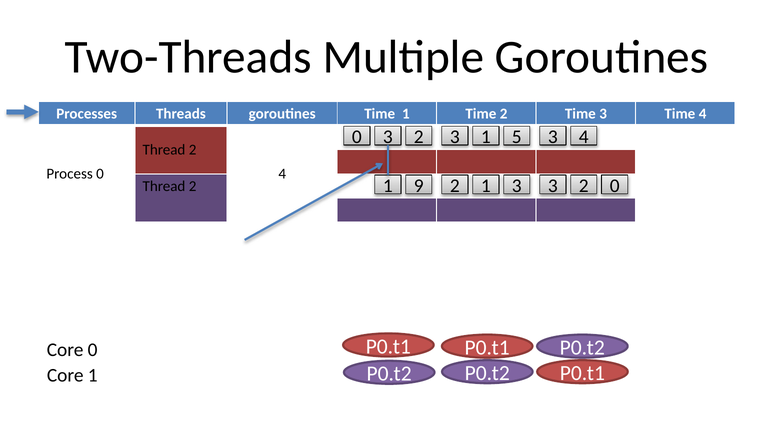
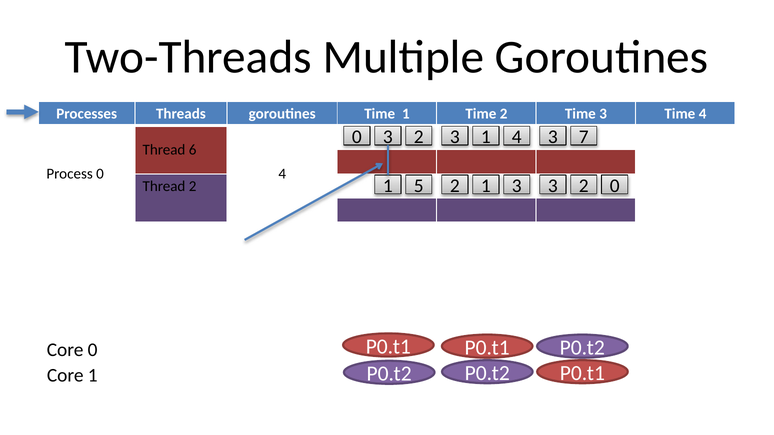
1 5: 5 -> 4 (517, 137)
3 4: 4 -> 7 (584, 137)
2: 2 -> 6 (193, 150)
9: 9 -> 5 (419, 186)
